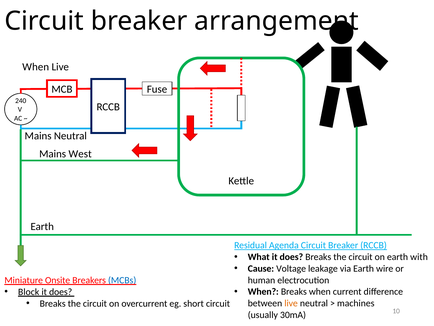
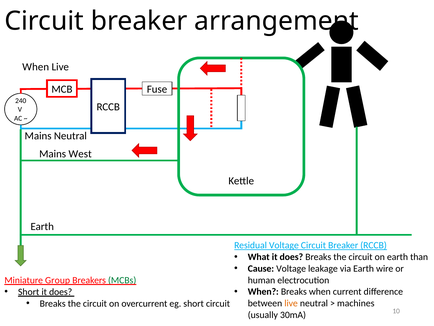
Residual Agenda: Agenda -> Voltage (284, 245)
with: with -> than (419, 257)
Onsite: Onsite -> Group (58, 280)
MCBs colour: blue -> green (122, 280)
Block: Block -> Short (29, 292)
